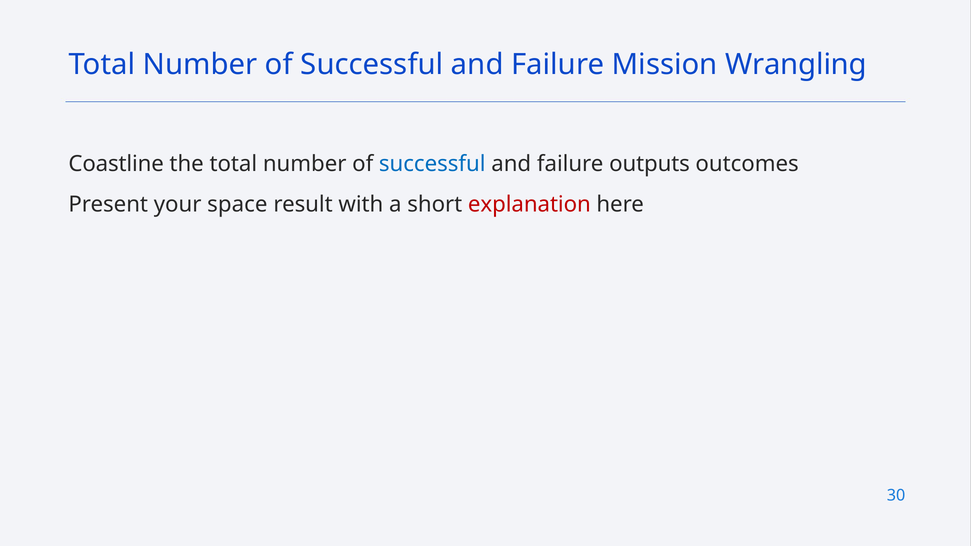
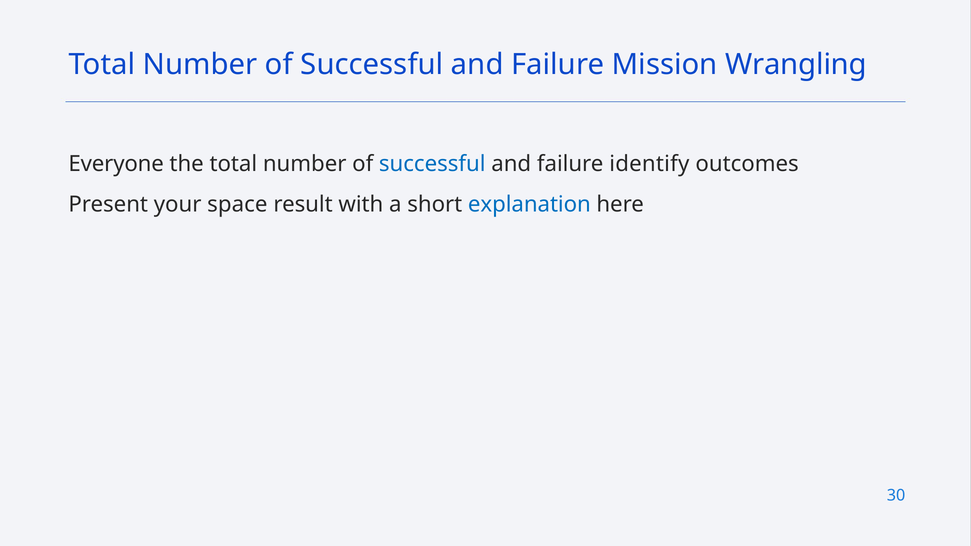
Coastline: Coastline -> Everyone (116, 164)
outputs: outputs -> identify (649, 164)
explanation colour: red -> blue (529, 205)
